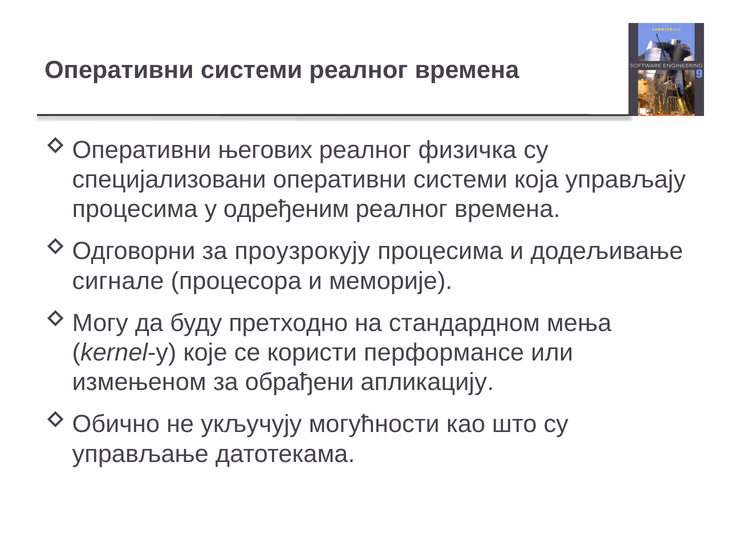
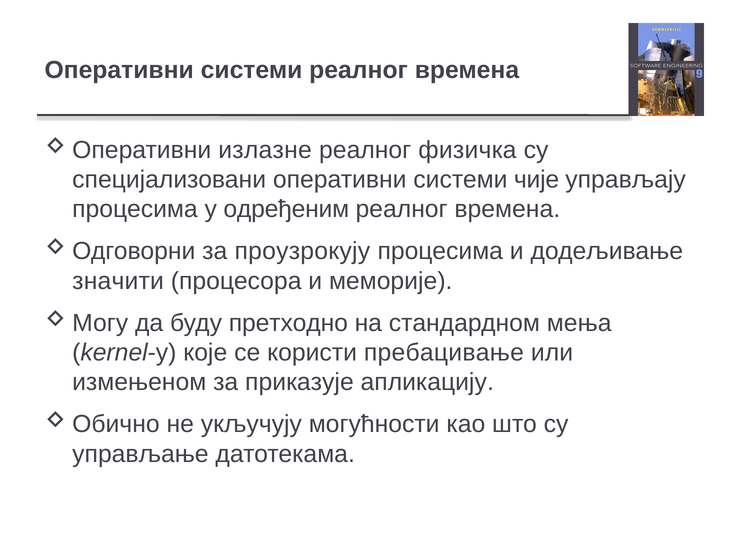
његових: његових -> излазне (265, 150)
која: која -> чије (537, 180)
сигнале: сигнале -> значити (118, 281)
перформансе: перформансе -> пребацивање (444, 353)
обрађени: обрађени -> приказује (299, 383)
